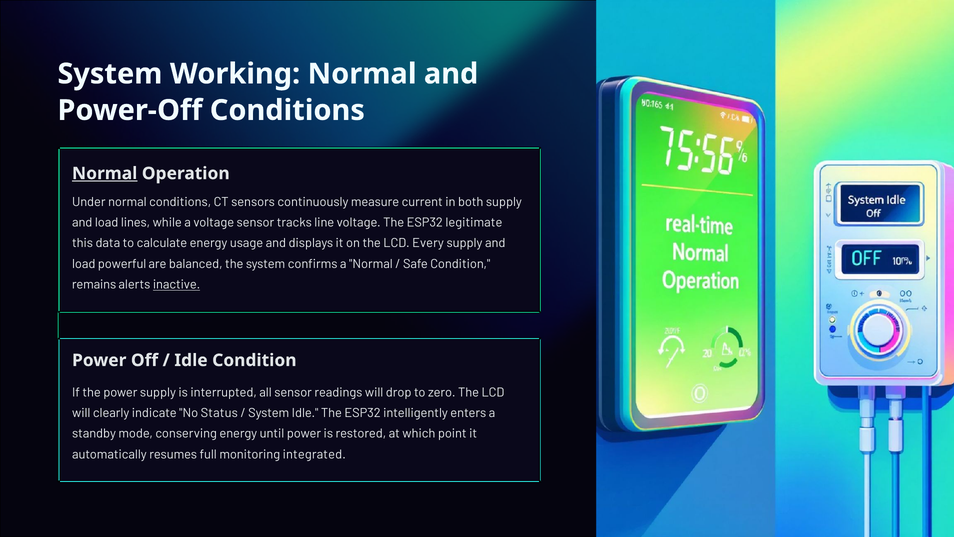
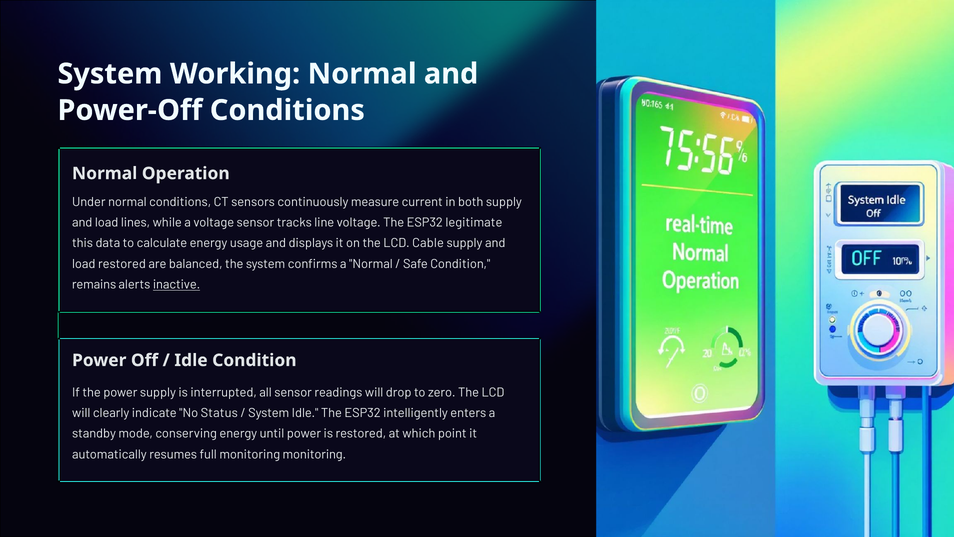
Normal underline: present -> none (105, 173)
Every: Every -> Cable (428, 243)
load powerful: powerful -> restored (122, 264)
monitoring integrated: integrated -> monitoring (314, 454)
